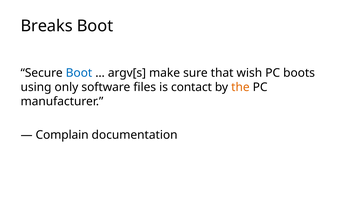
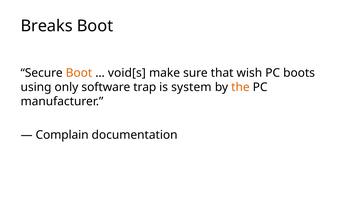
Boot colour: blue -> orange (79, 73)
argv[s: argv[s -> void[s (127, 73)
files: files -> trap (145, 87)
contact: contact -> system (191, 87)
